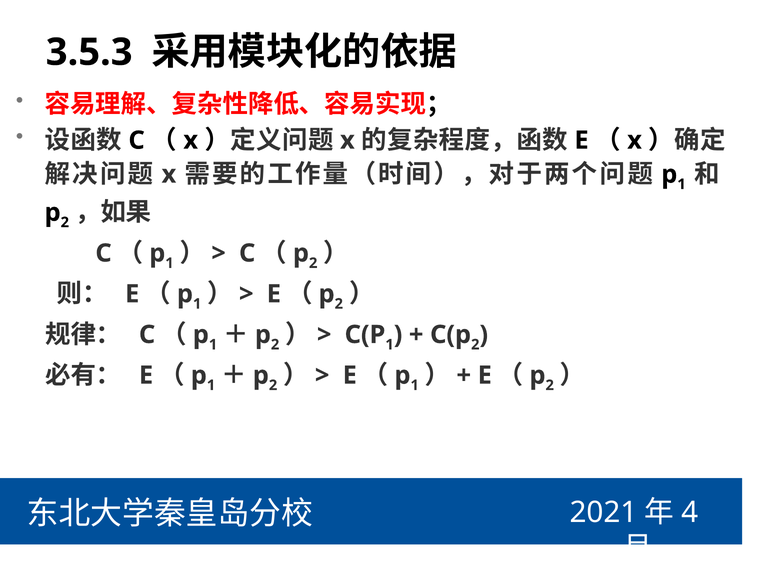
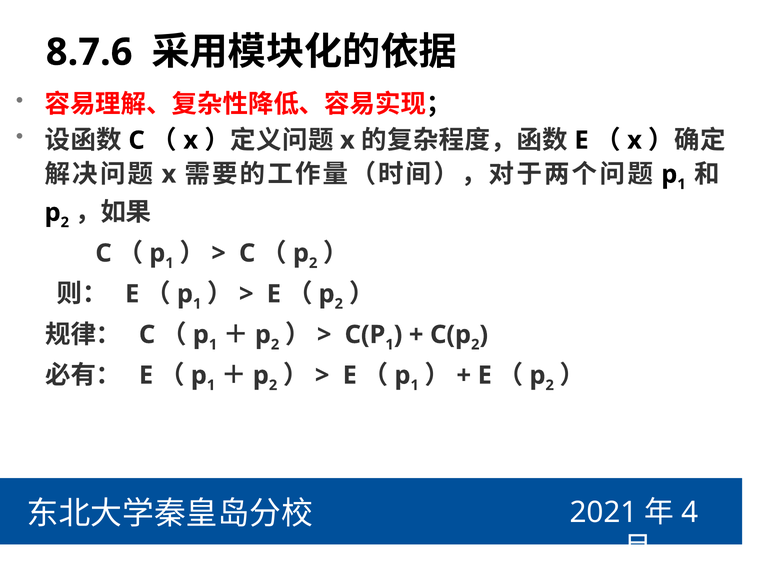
3.5.3: 3.5.3 -> 8.7.6 (89, 52)
